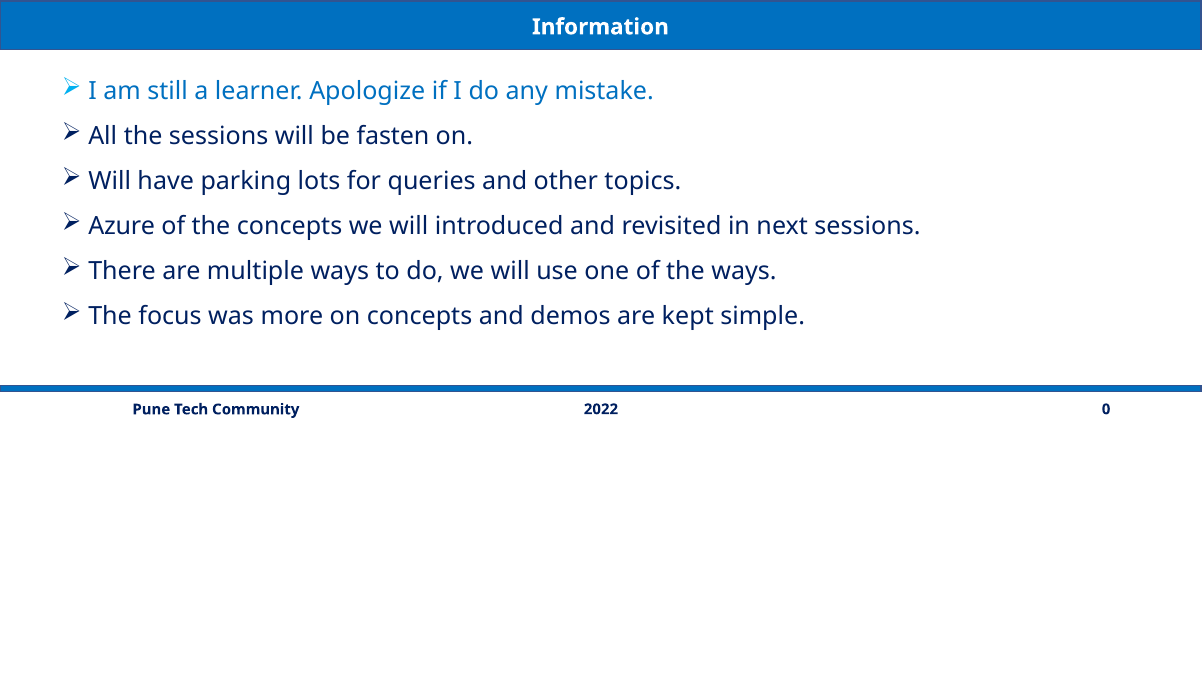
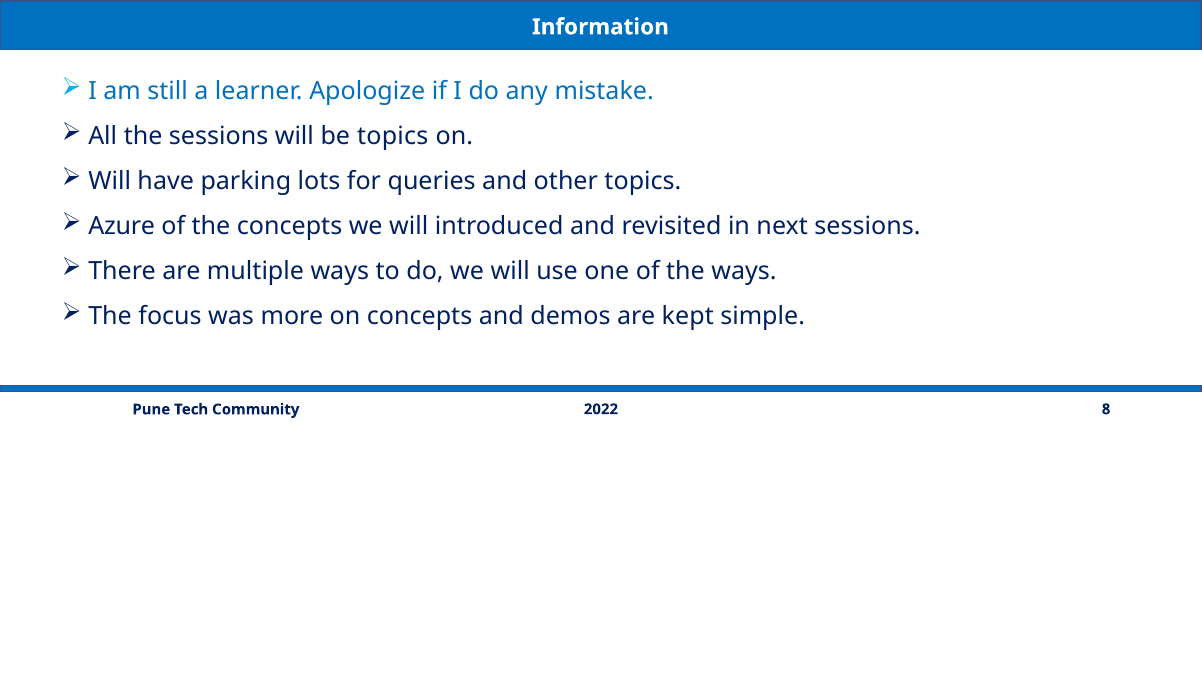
be fasten: fasten -> topics (393, 136)
0: 0 -> 8 (1106, 409)
